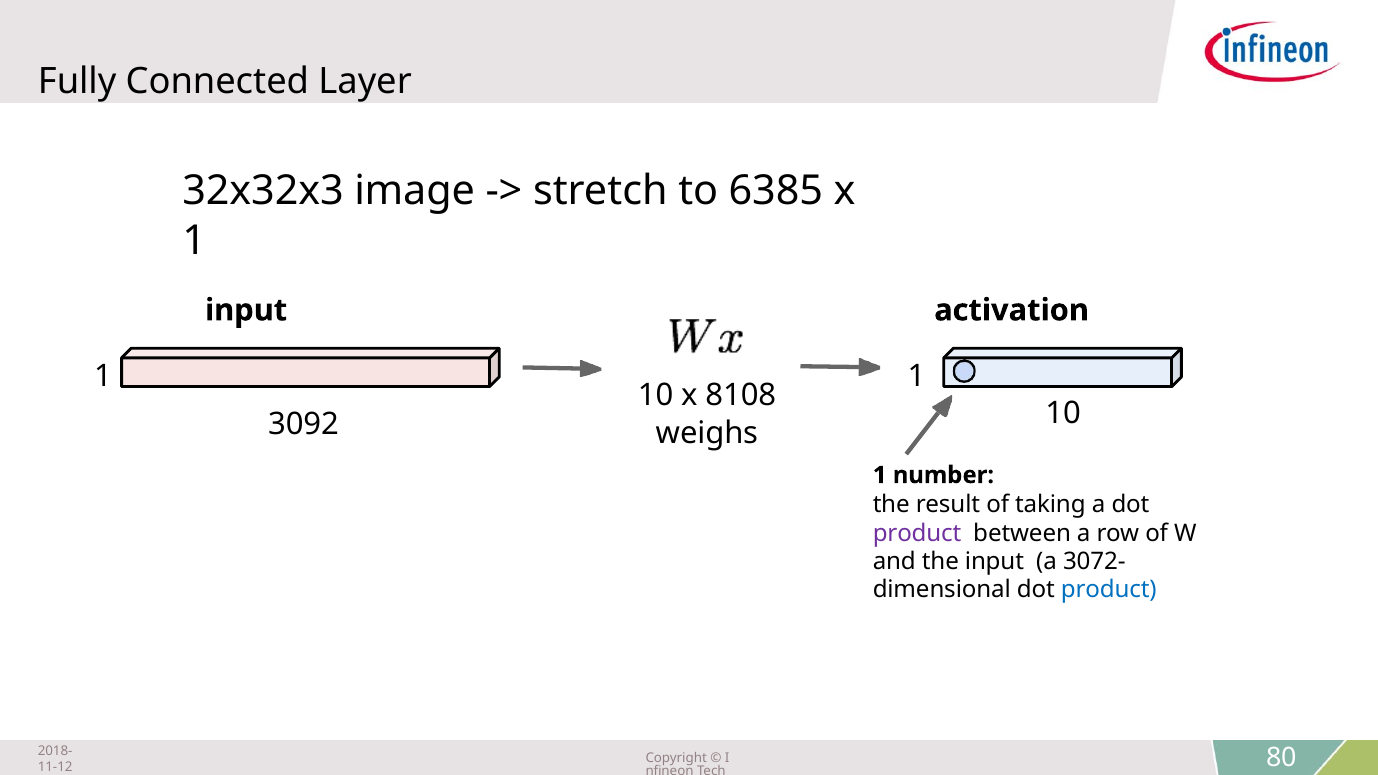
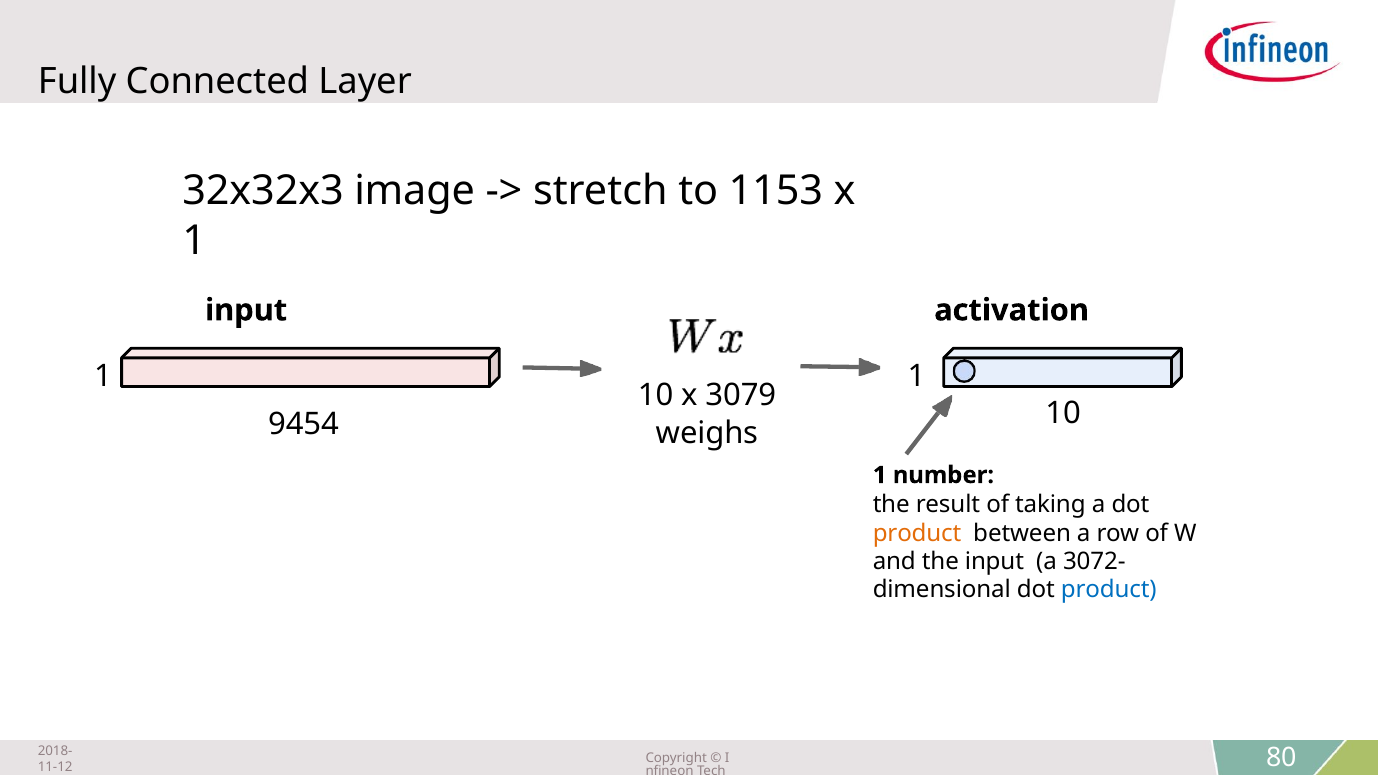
6385: 6385 -> 1153 (776, 191)
8108: 8108 -> 3079 (741, 396)
3092: 3092 -> 9454 (304, 425)
product colour: purple -> orange (917, 533)
